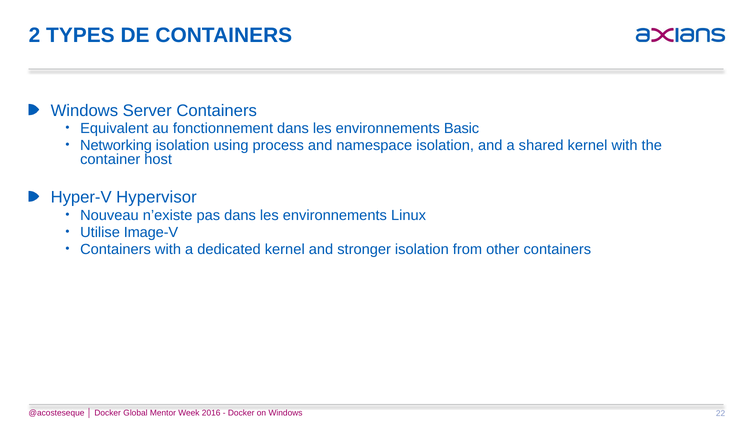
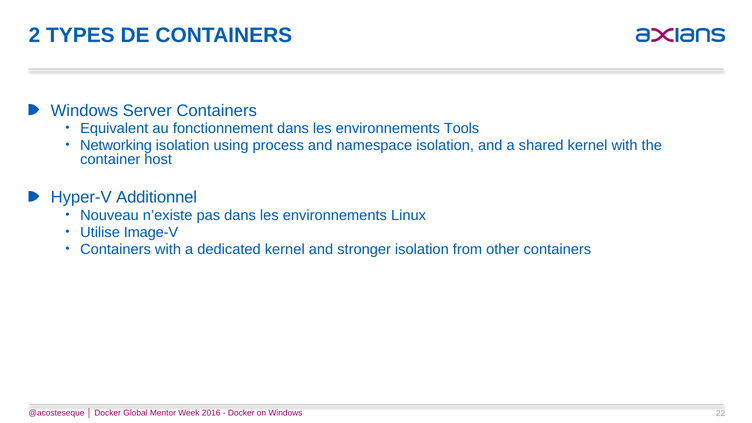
Basic: Basic -> Tools (462, 129)
Hypervisor: Hypervisor -> Additionnel (157, 197)
